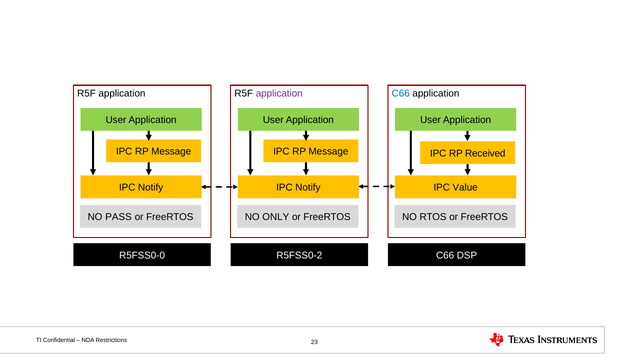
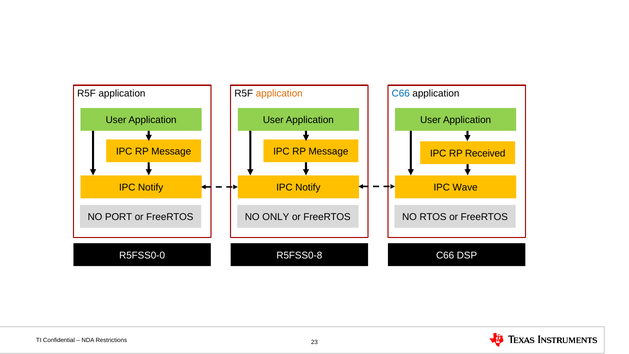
application colour: purple -> orange (279, 94)
Value: Value -> Wave (465, 187)
PASS: PASS -> PORT (119, 217)
R5FSS0-2: R5FSS0-2 -> R5FSS0-8 (299, 255)
